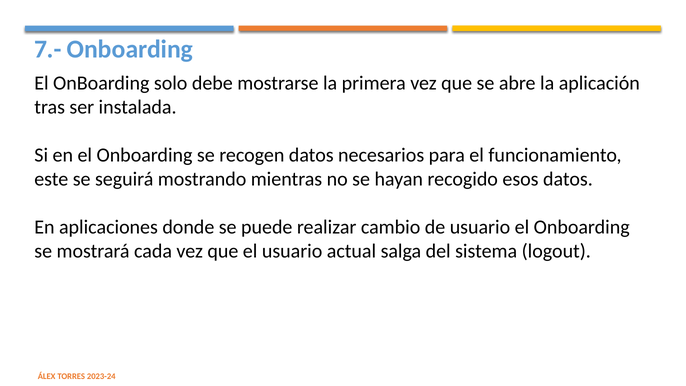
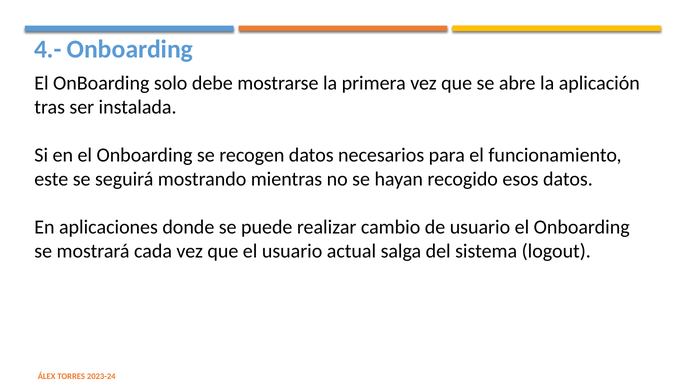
7.-: 7.- -> 4.- (48, 49)
